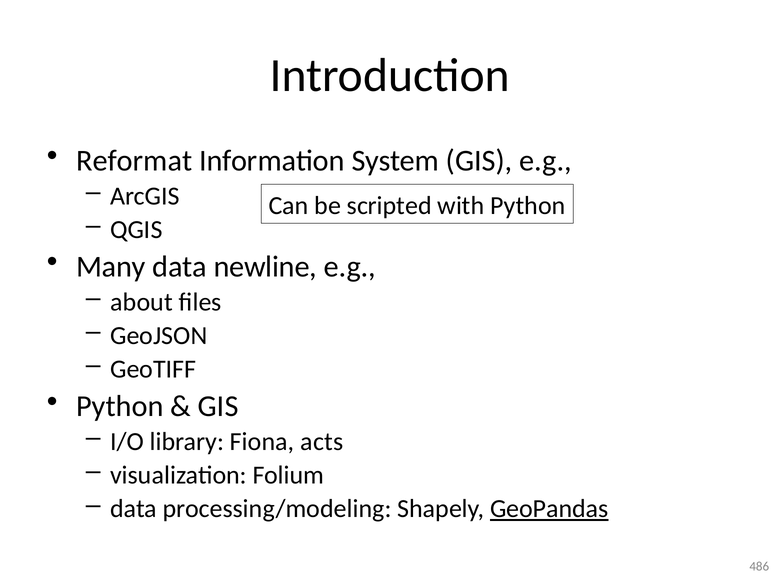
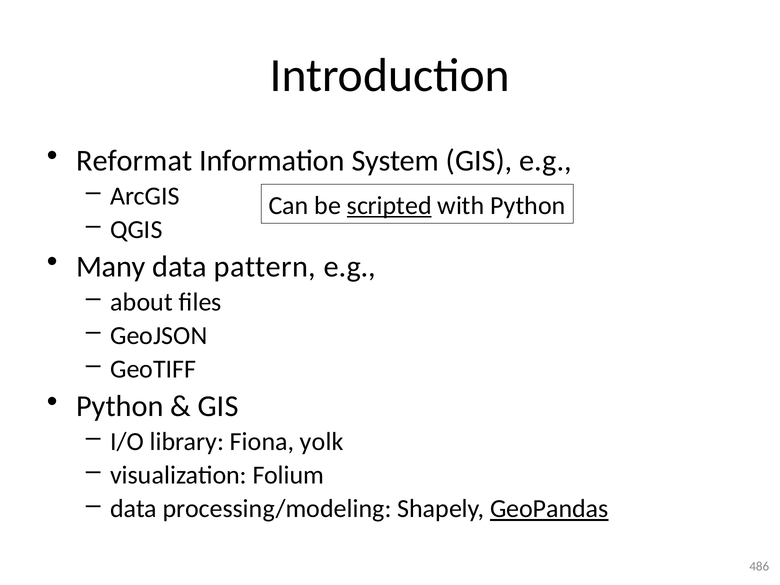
scripted underline: none -> present (389, 206)
newline: newline -> pattern (265, 267)
acts: acts -> yolk (322, 442)
